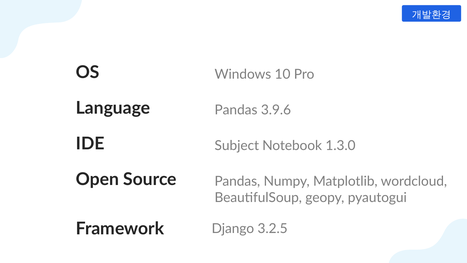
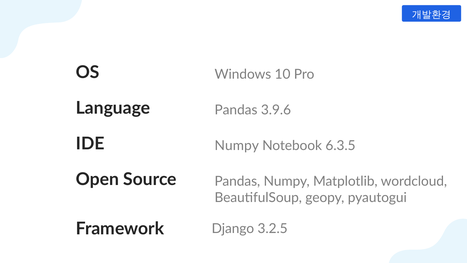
IDE Subject: Subject -> Numpy (237, 146)
1.3.0: 1.3.0 -> 6.3.5 (341, 146)
